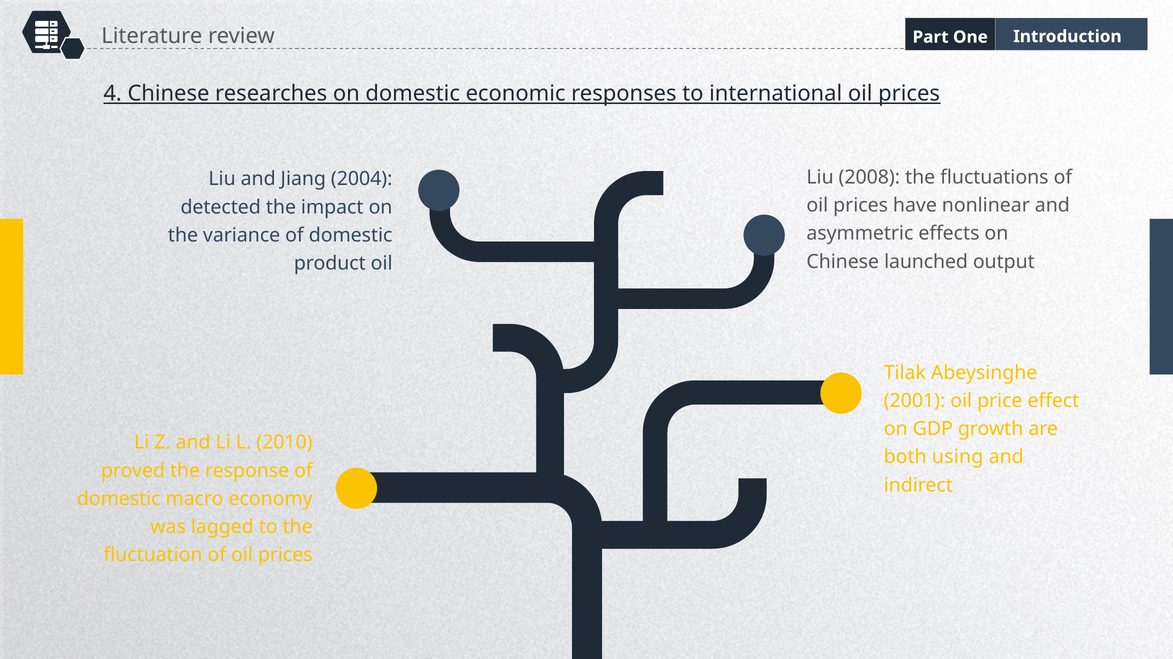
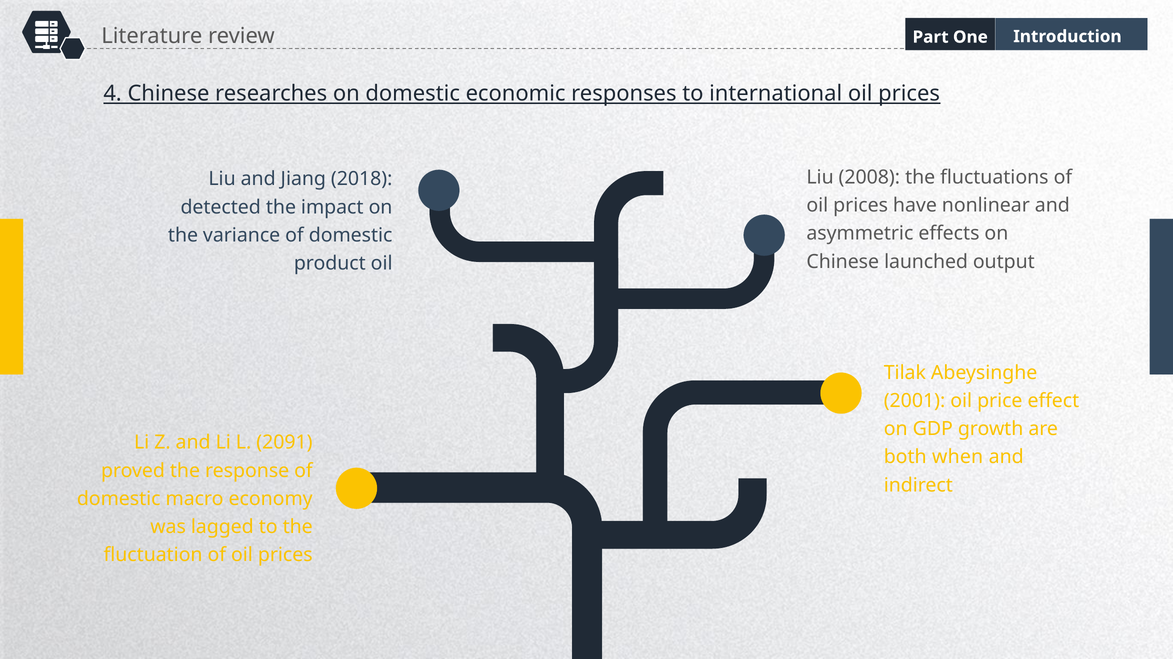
2004: 2004 -> 2018 (362, 179)
2010: 2010 -> 2091 (284, 443)
using: using -> when (958, 457)
